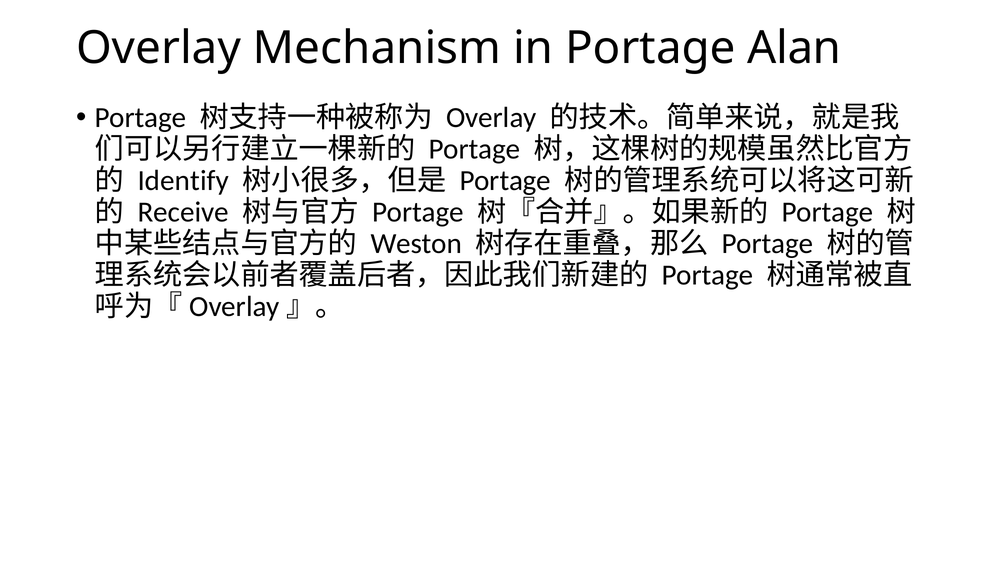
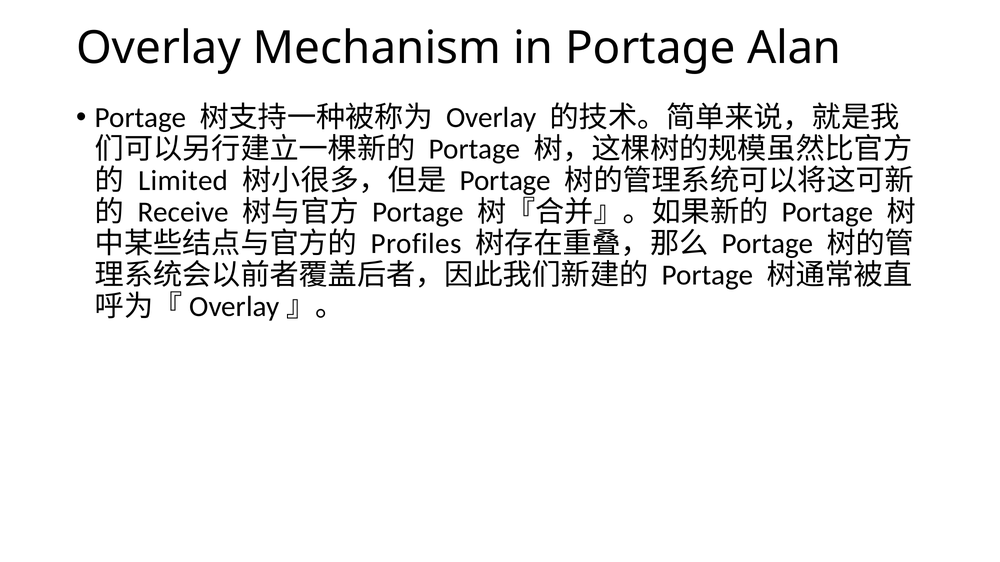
Identify: Identify -> Limited (183, 181)
Weston: Weston -> Profiles (416, 244)
